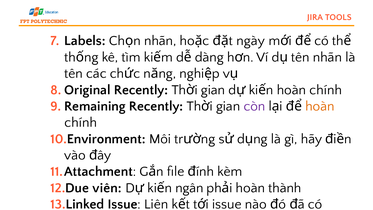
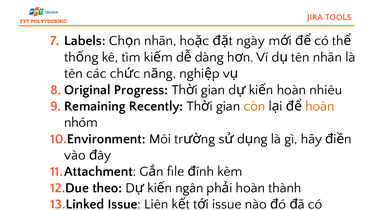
Recently: Recently -> Progress (141, 90)
hoàn chính: chính -> nhiêu (326, 90)
còn colour: purple -> orange (254, 106)
chính: chính -> nhóm (81, 122)
viên: viên -> theo (107, 188)
